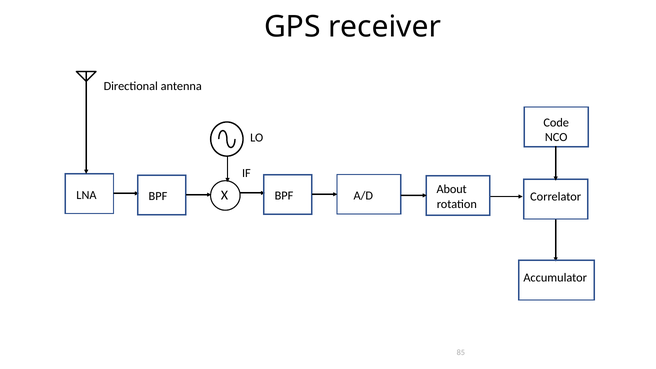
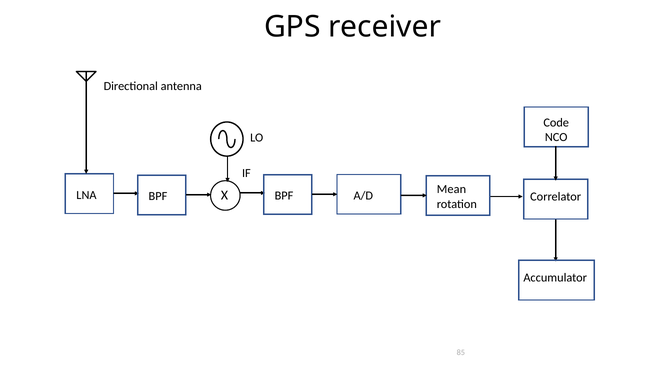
About: About -> Mean (452, 189)
